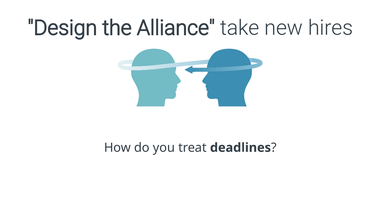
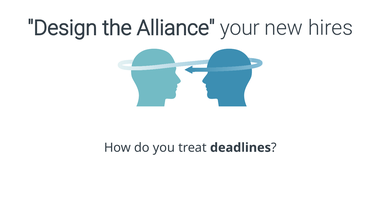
take: take -> your (240, 28)
